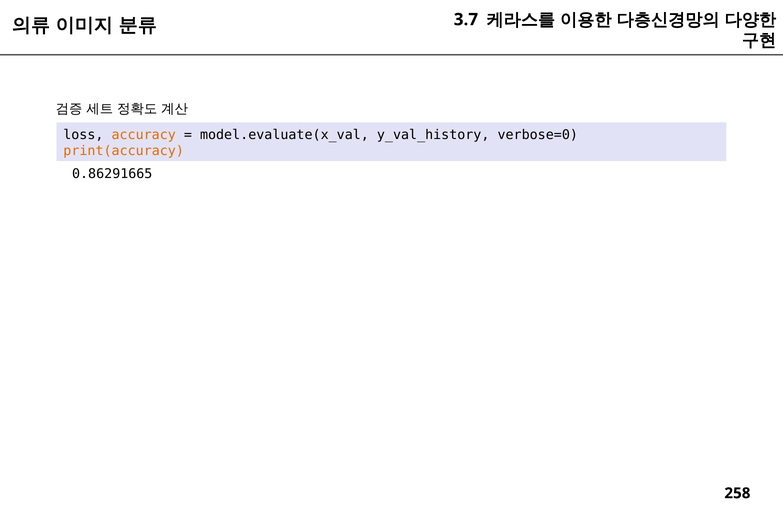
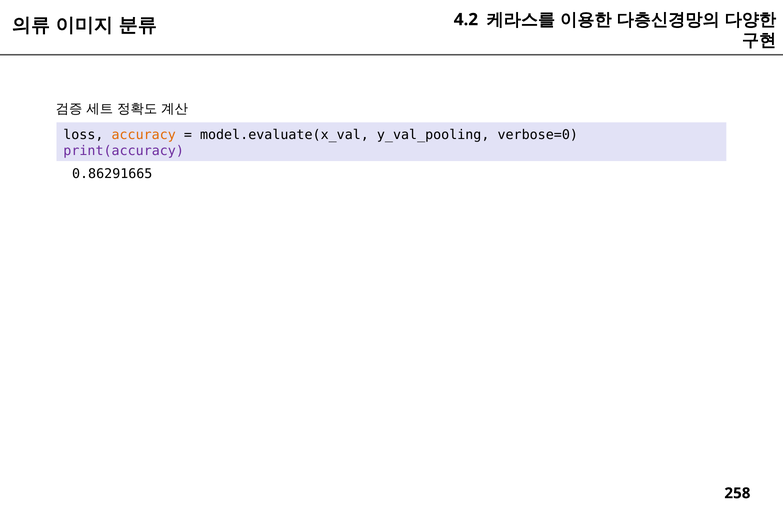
3.7: 3.7 -> 4.2 (466, 20)
y_val_history: y_val_history -> y_val_pooling (433, 135)
print(accuracy colour: orange -> purple (124, 151)
